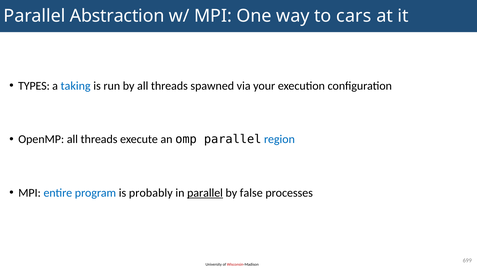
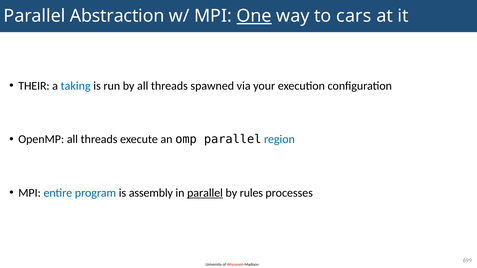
One underline: none -> present (254, 16)
TYPES: TYPES -> THEIR (34, 86)
probably: probably -> assembly (151, 193)
false: false -> rules (251, 193)
